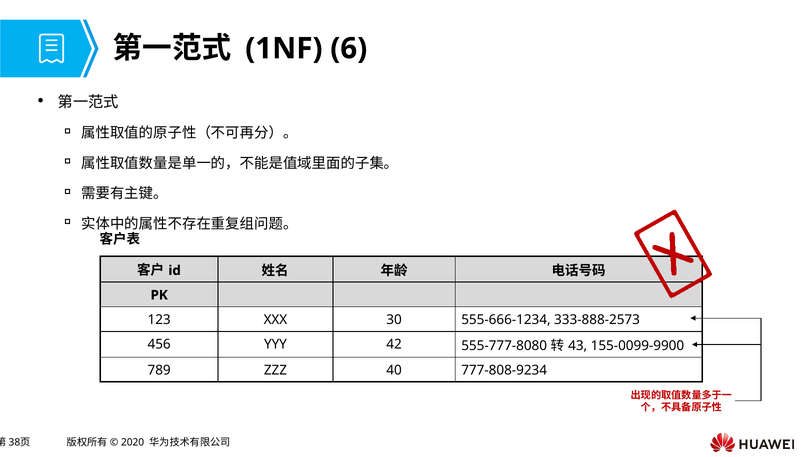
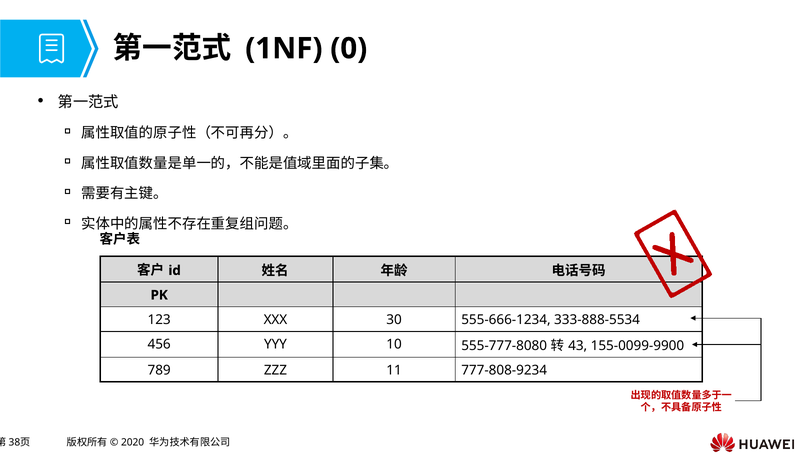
6: 6 -> 0 (349, 48)
333-888-2573: 333-888-2573 -> 333-888-5534 (597, 320)
42: 42 -> 10 (394, 344)
40: 40 -> 11 (394, 370)
